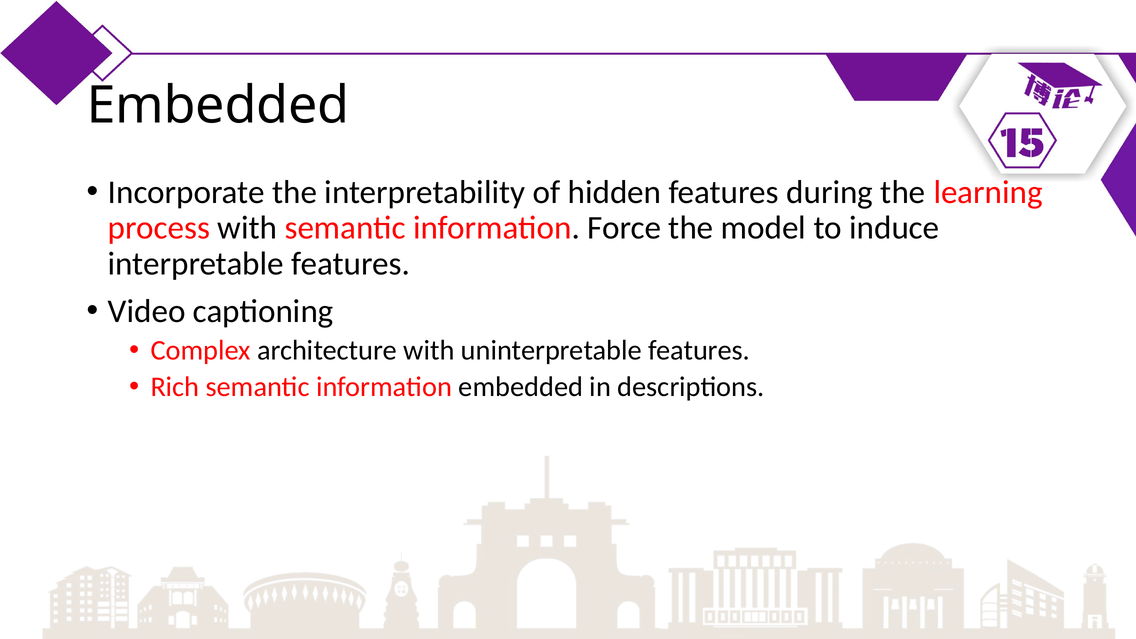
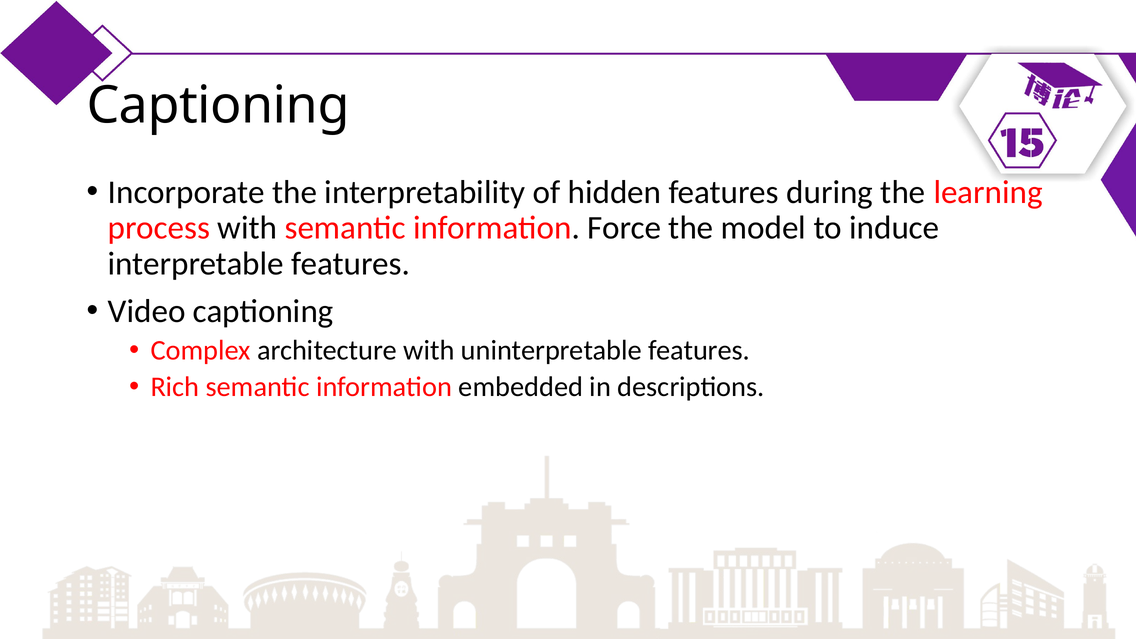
Embedded: Embedded -> Captioning (218, 106)
